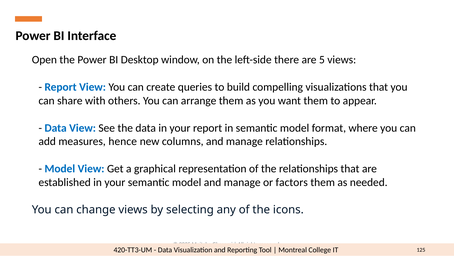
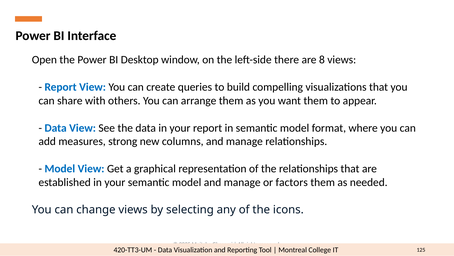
5: 5 -> 8 (322, 59)
hence: hence -> strong (123, 141)
